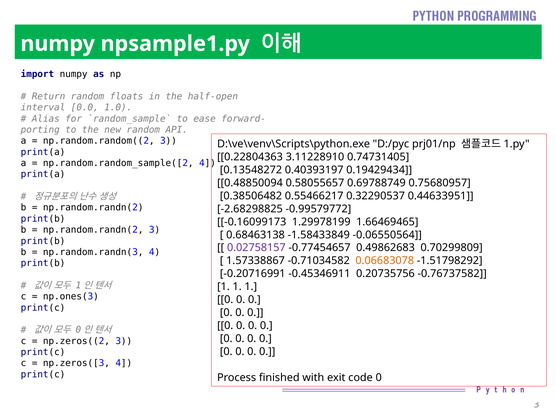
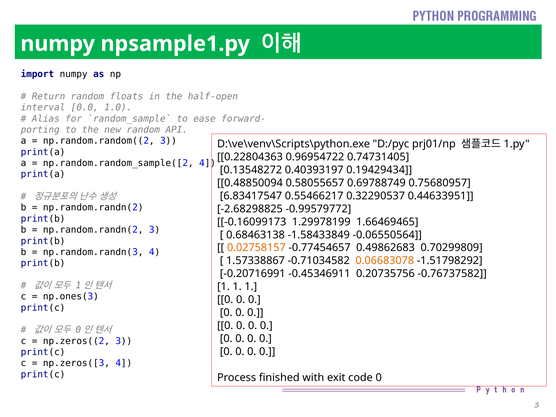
3.11228910: 3.11228910 -> 0.96954722 (315, 157)
0.38506482: 0.38506482 -> 6.83417547 (251, 196)
0.02758157 colour: purple -> orange (256, 248)
